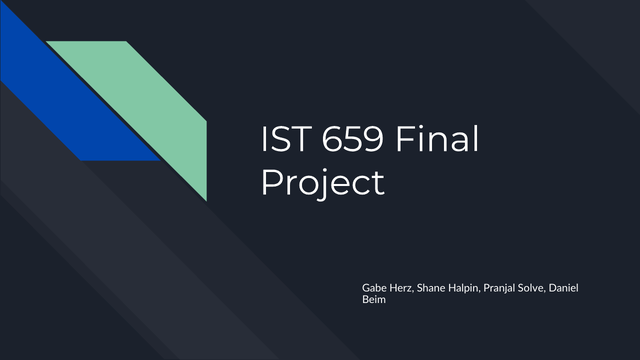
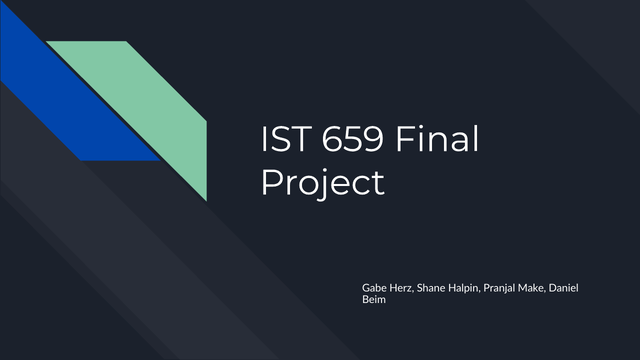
Solve: Solve -> Make (532, 288)
